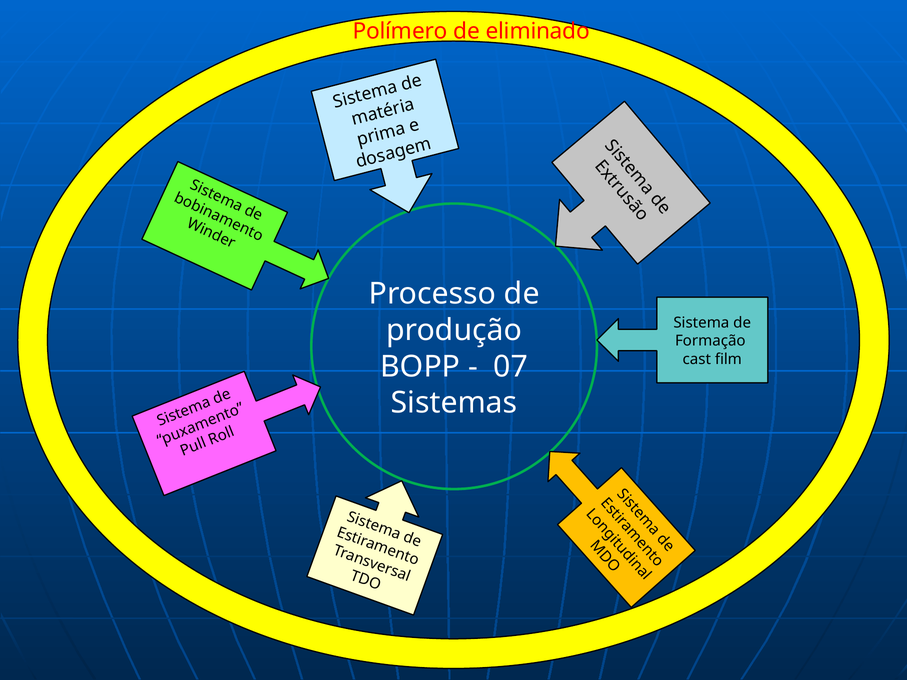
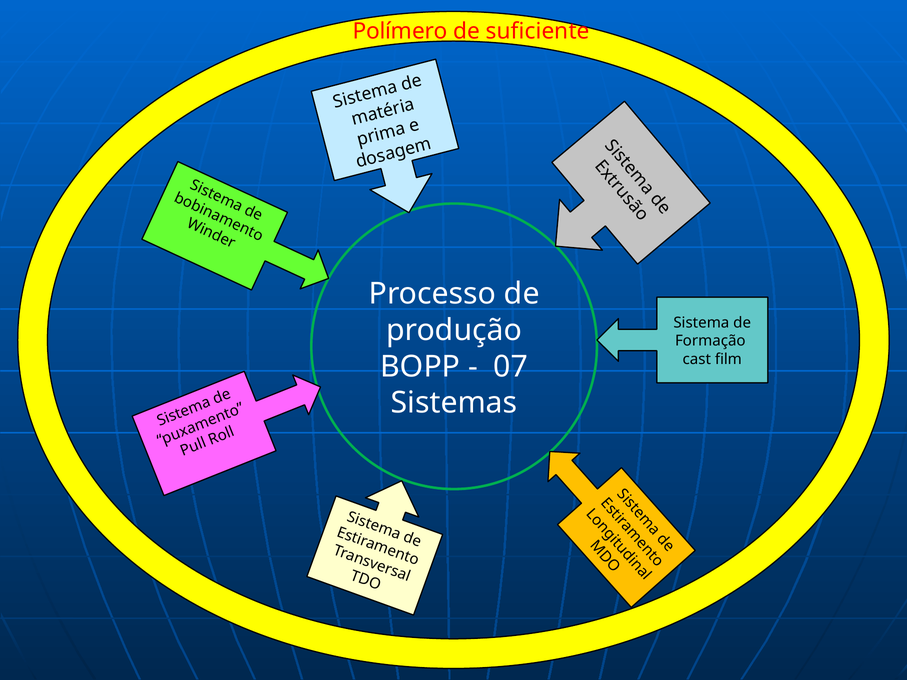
eliminado: eliminado -> suficiente (538, 31)
